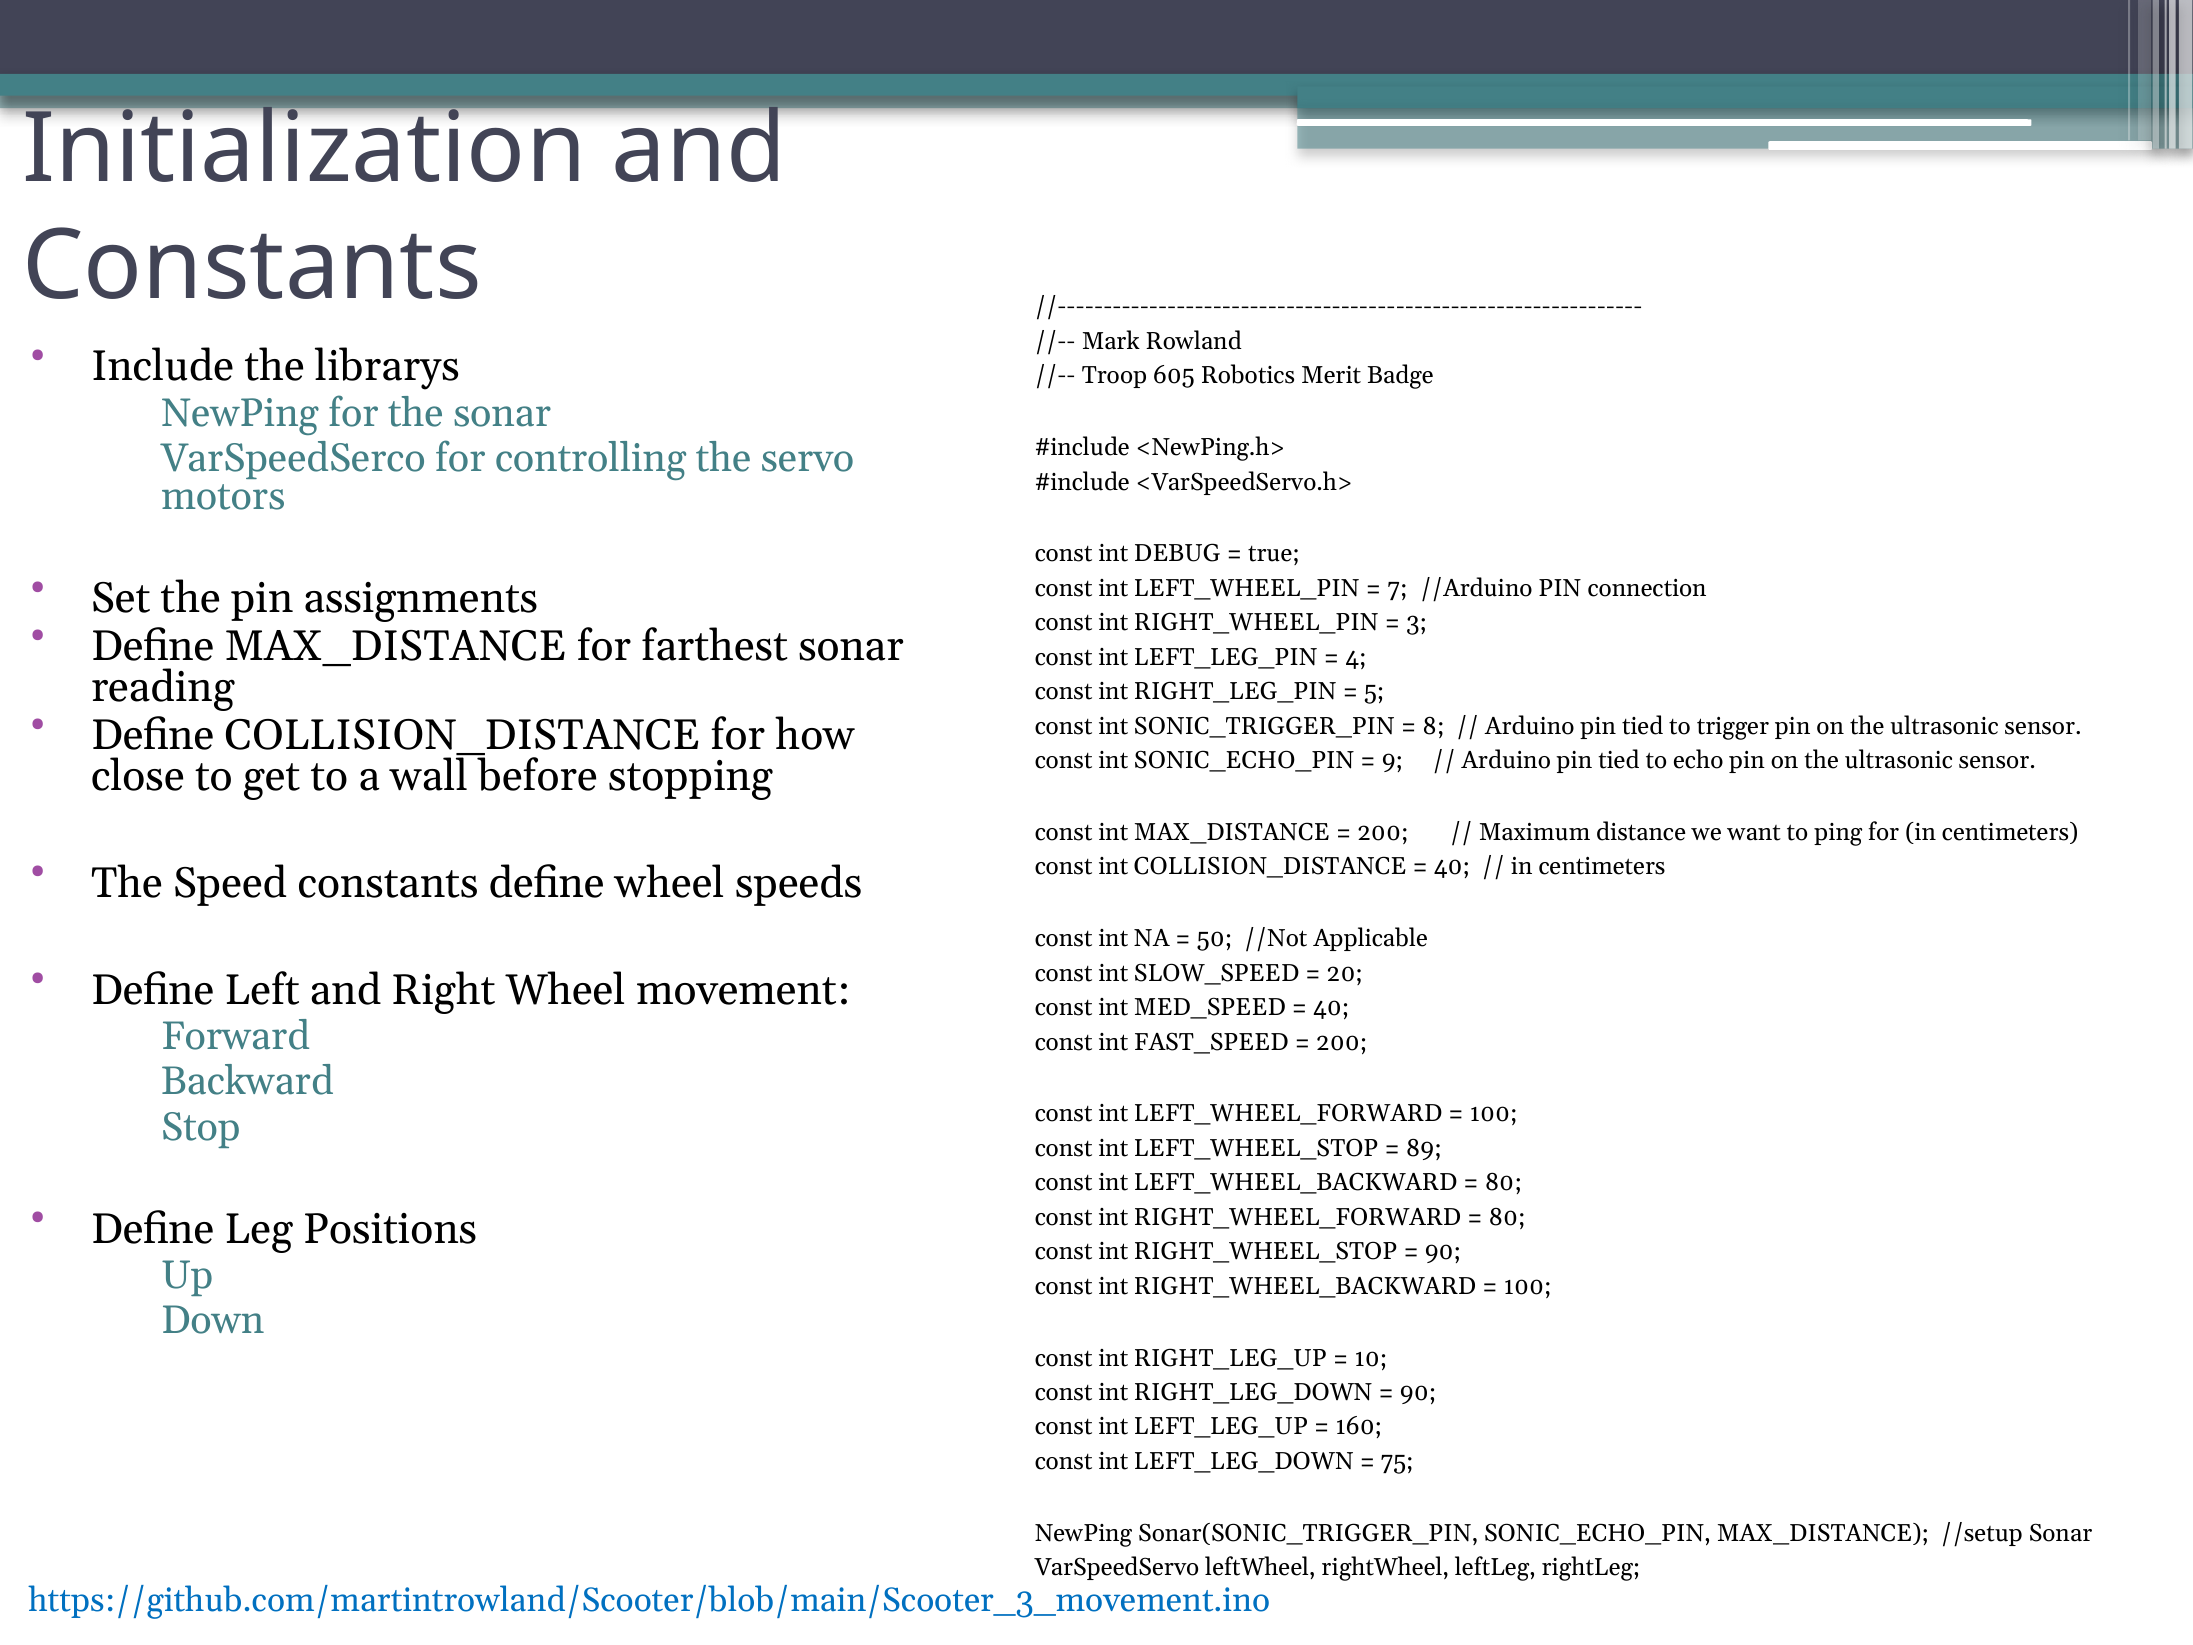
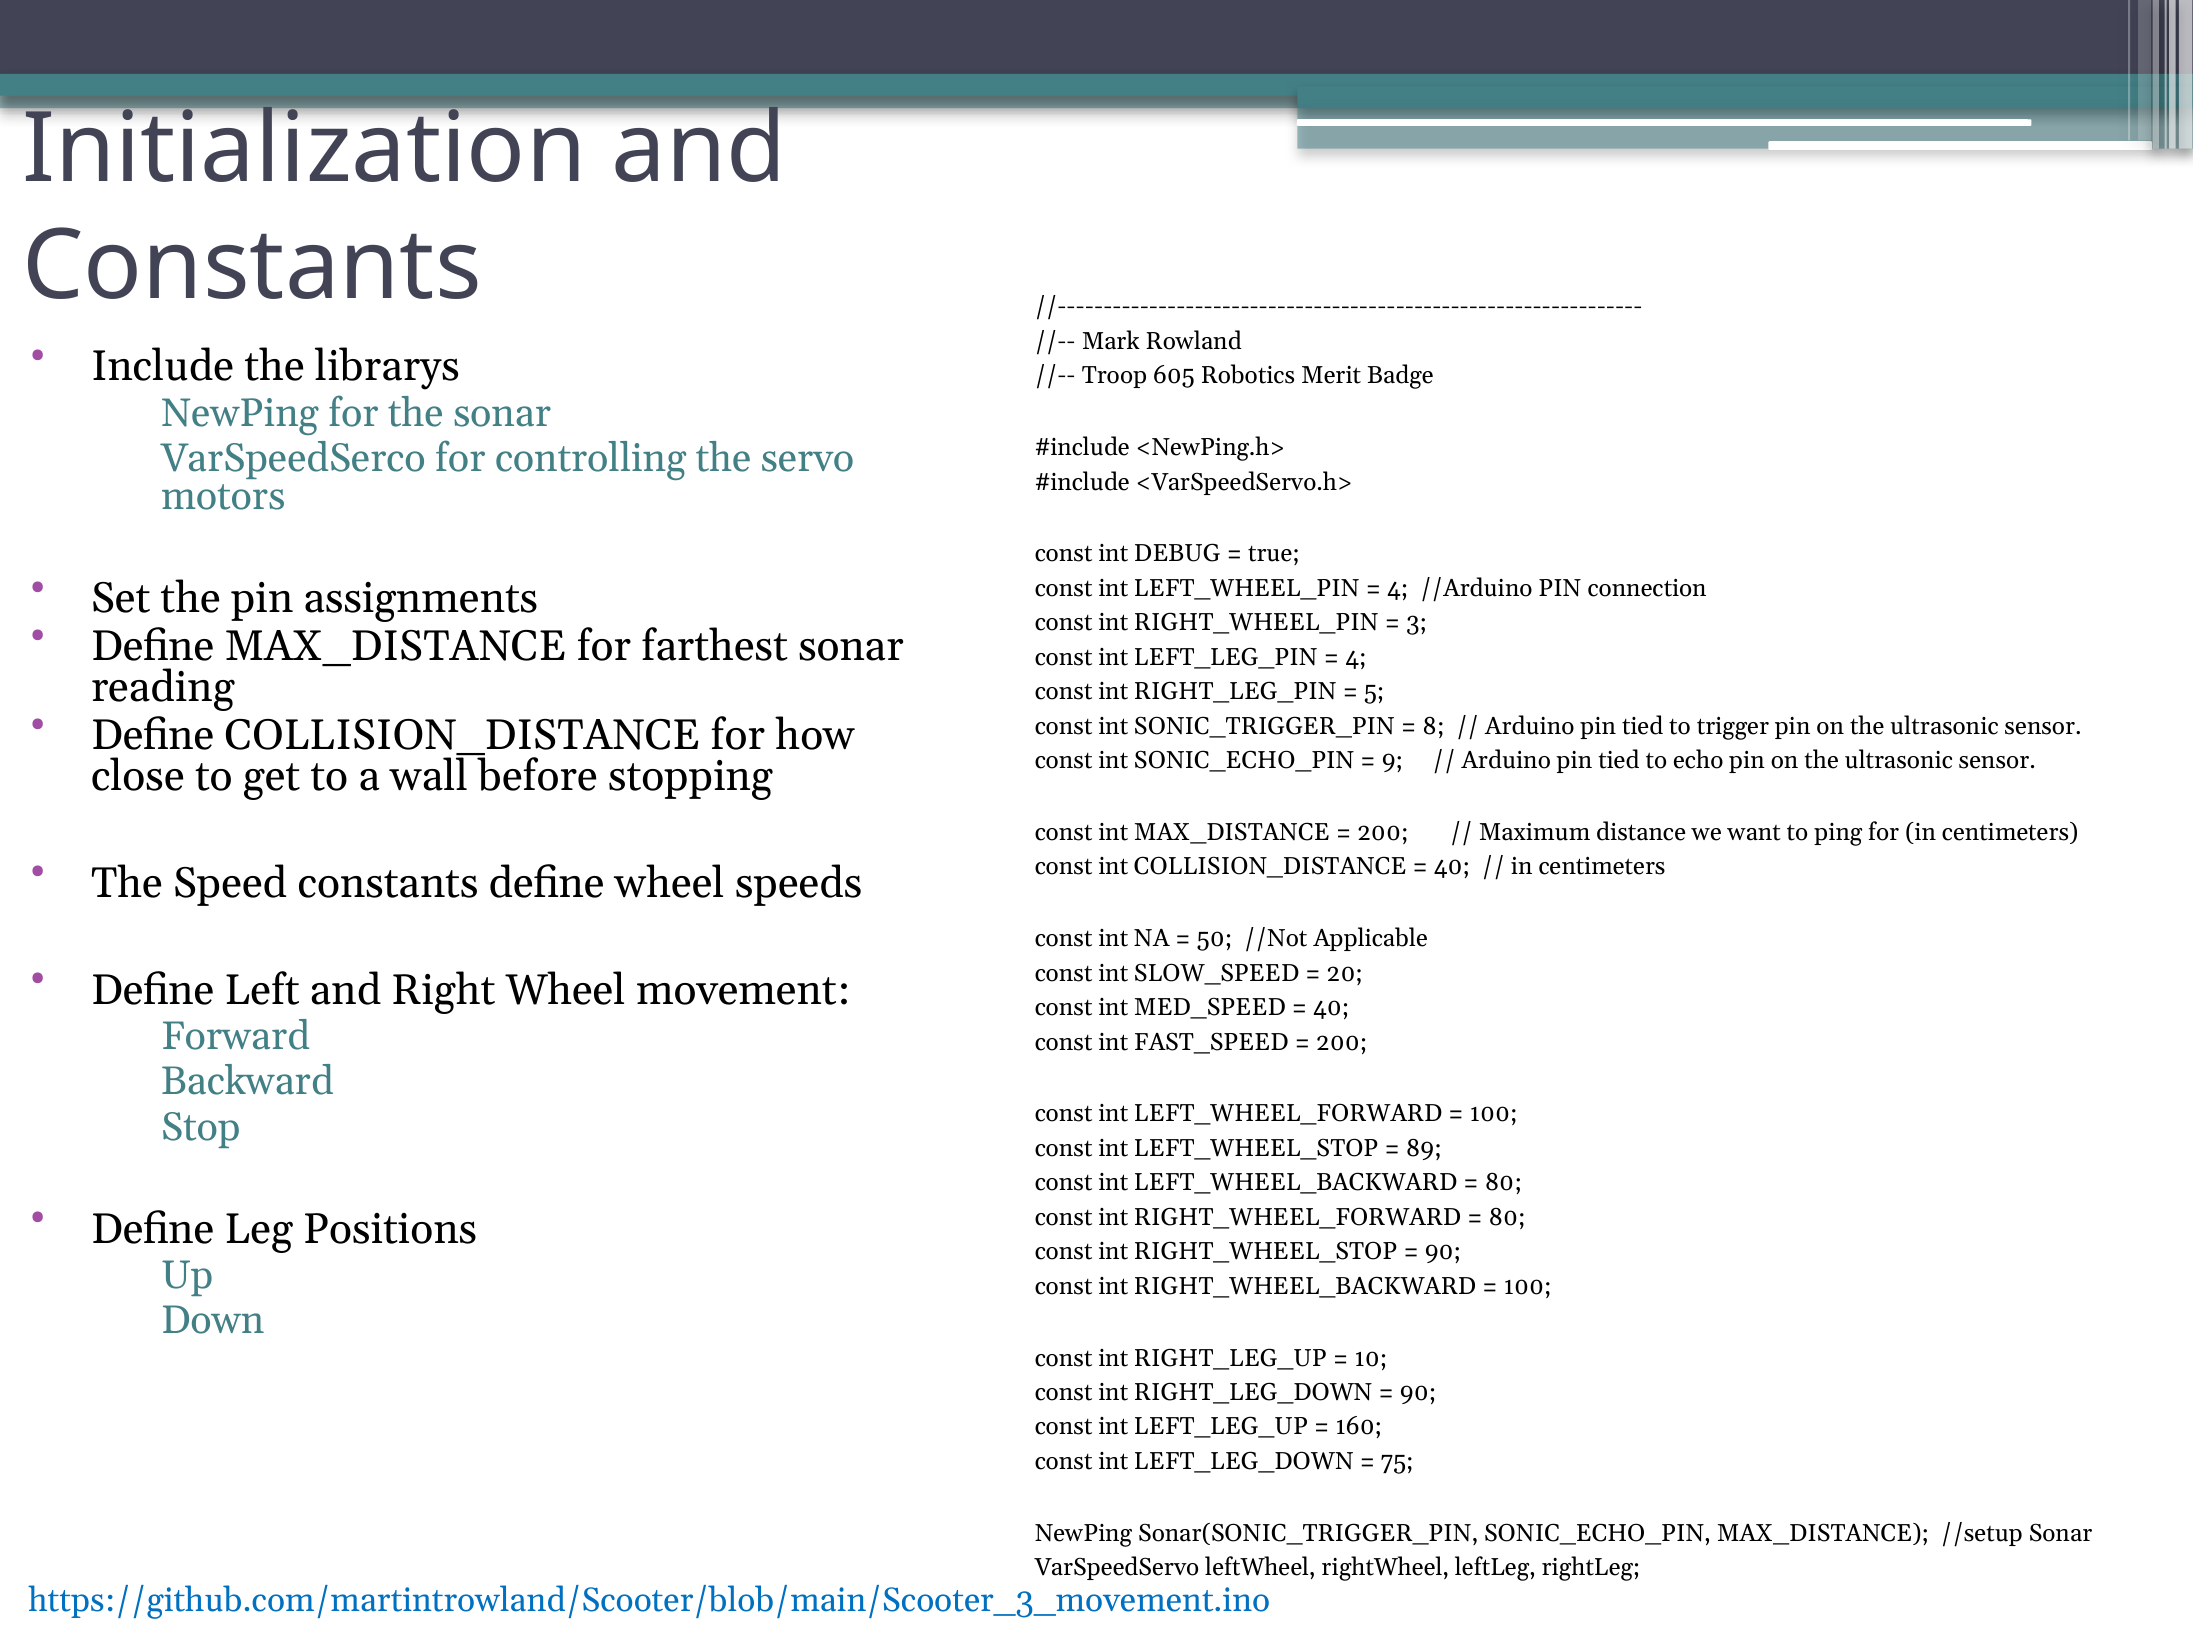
7: 7 -> 4 (1398, 588)
